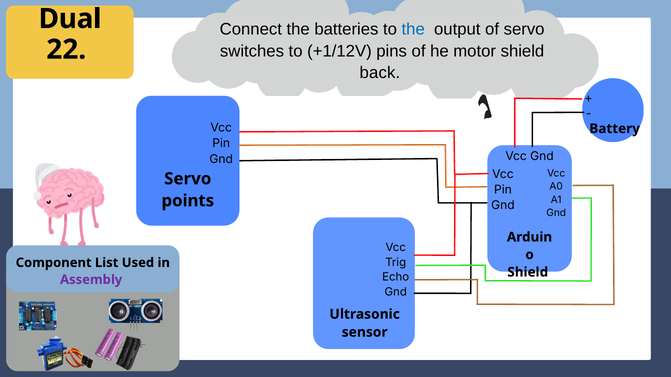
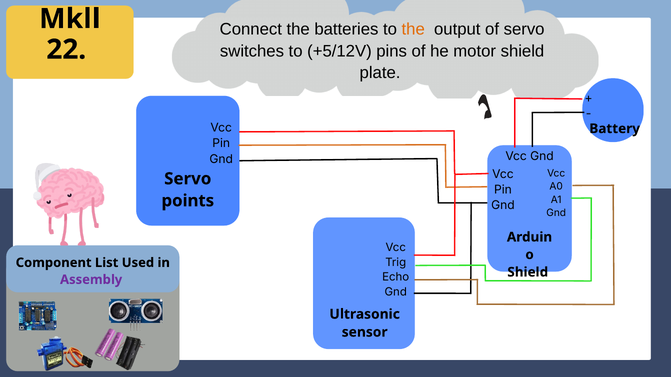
Dual: Dual -> Mkll (70, 19)
the colour: blue -> orange (413, 29)
+1/12V: +1/12V -> +5/12V (339, 51)
back: back -> plate (380, 73)
